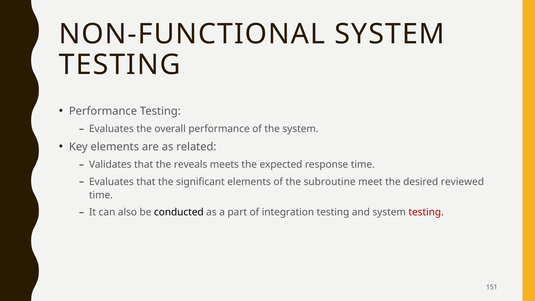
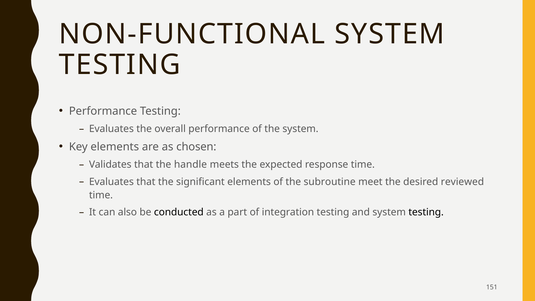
related: related -> chosen (196, 147)
reveals: reveals -> handle (190, 165)
testing colour: red -> black (426, 212)
